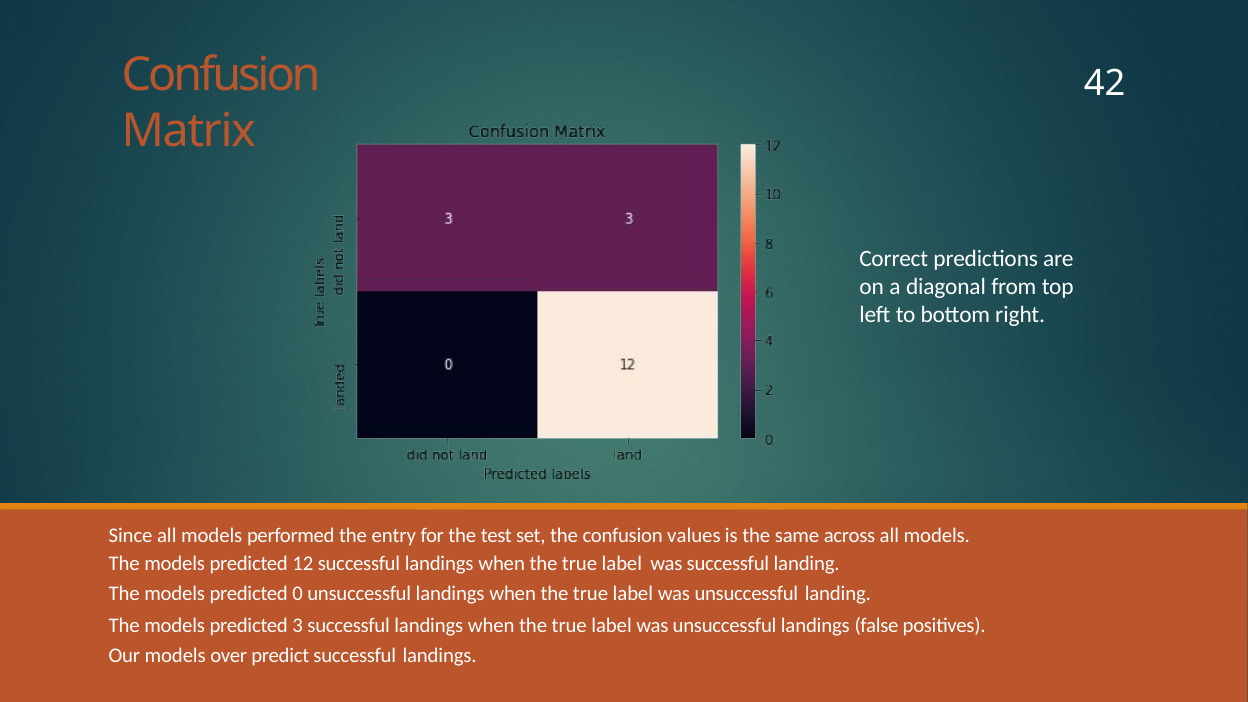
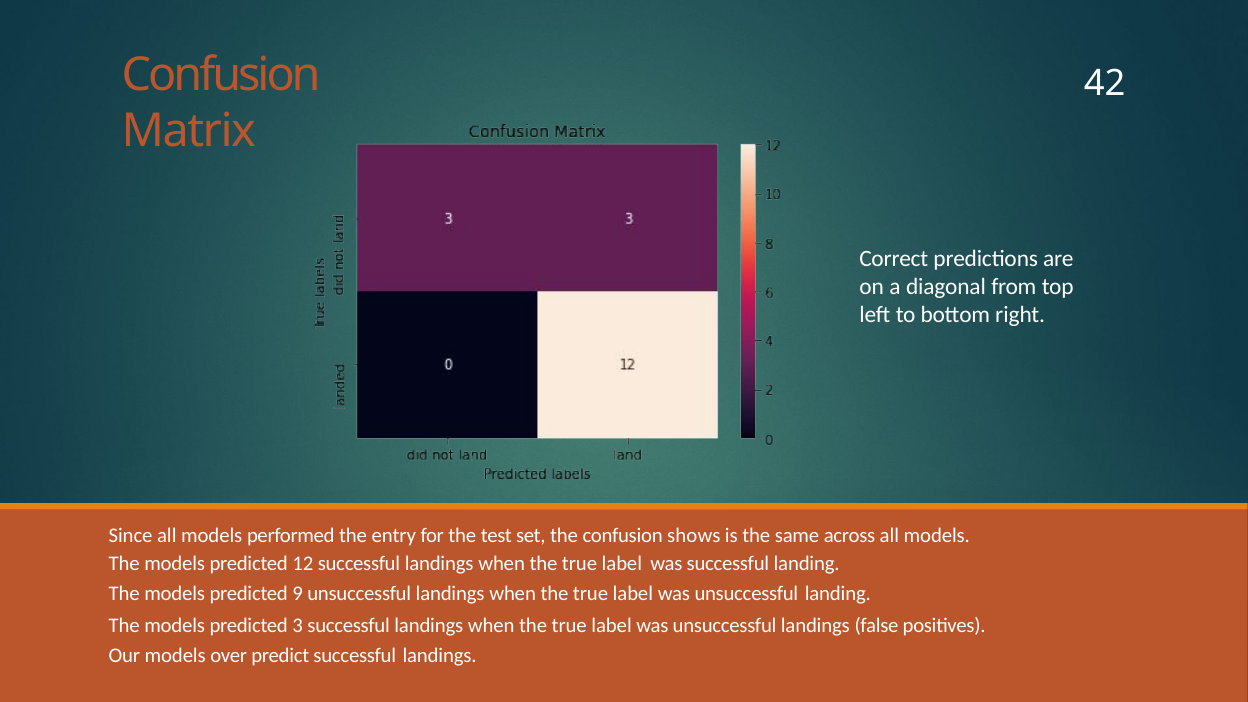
values: values -> shows (694, 536)
0: 0 -> 9 (298, 594)
